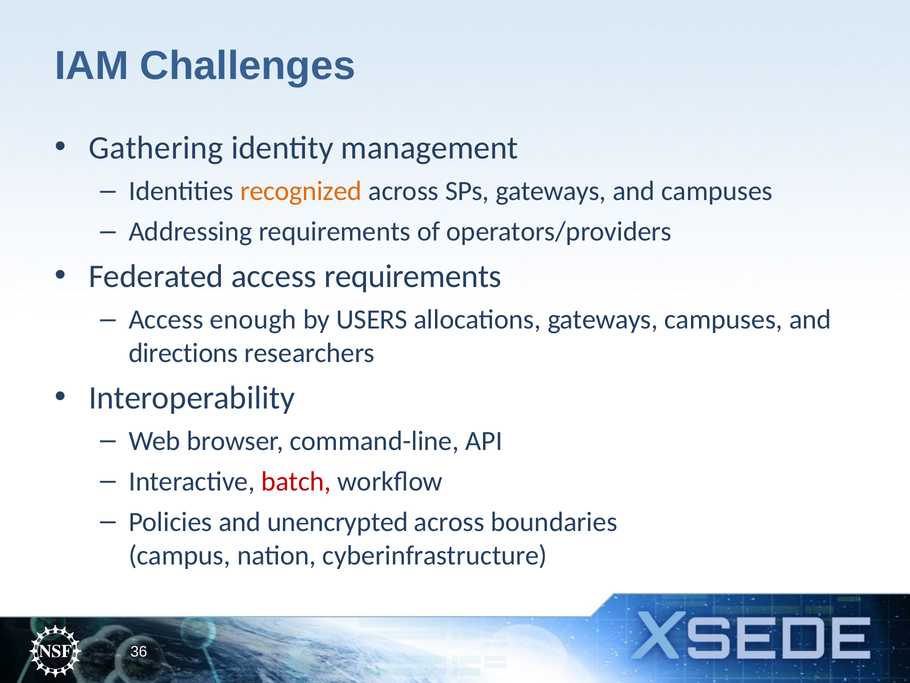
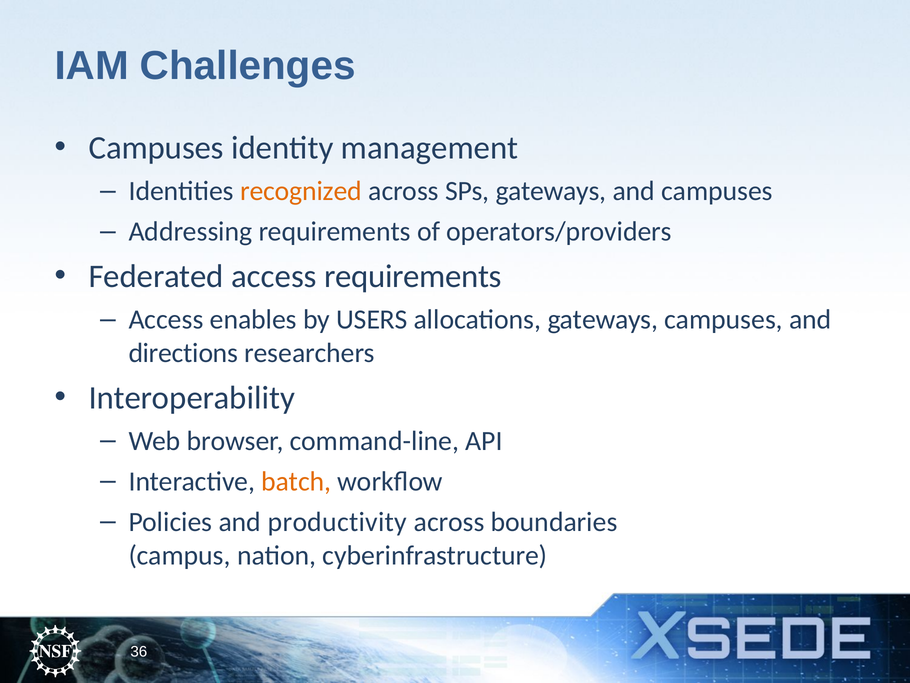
Gathering: Gathering -> Campuses (156, 148)
enough: enough -> enables (253, 319)
batch colour: red -> orange (296, 481)
unencrypted: unencrypted -> productivity (337, 522)
